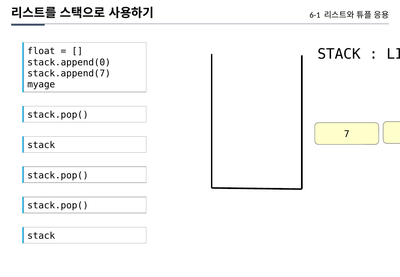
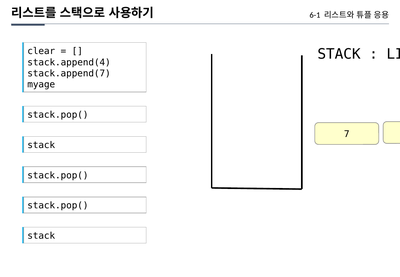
float: float -> clear (41, 51)
stack.append(0: stack.append(0 -> stack.append(4 (69, 62)
